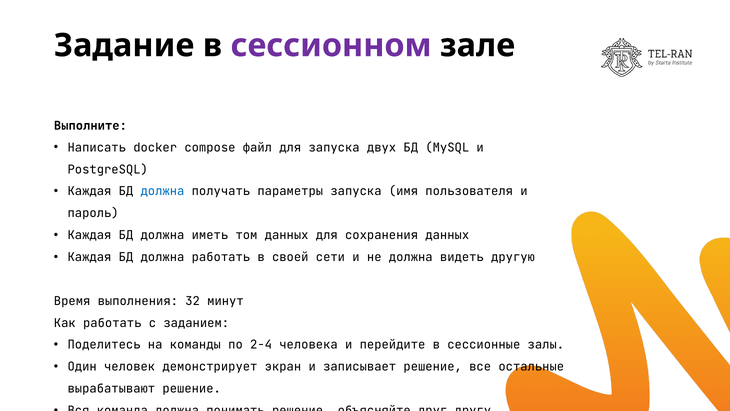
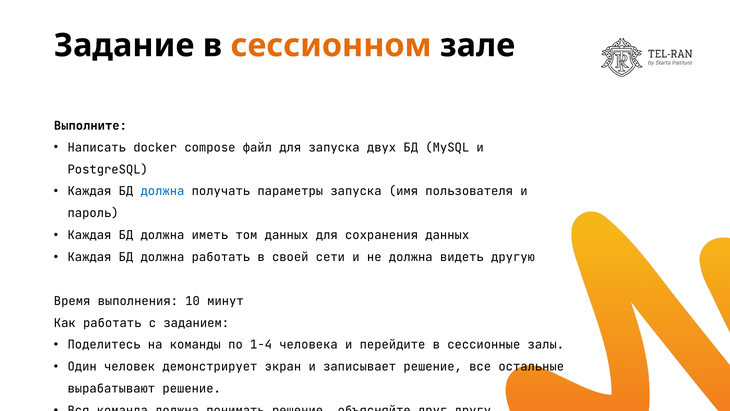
сессионном colour: purple -> orange (331, 45)
32: 32 -> 10 (193, 301)
2-4: 2-4 -> 1-4 (261, 345)
